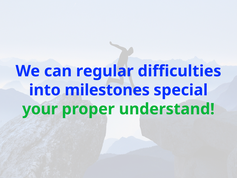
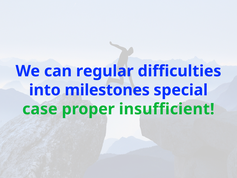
your: your -> case (40, 109)
understand: understand -> insufficient (167, 109)
